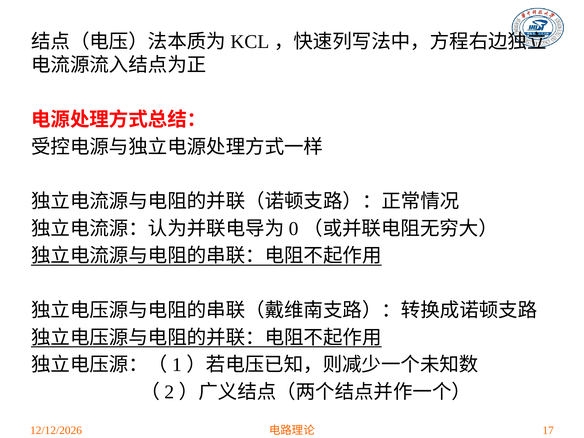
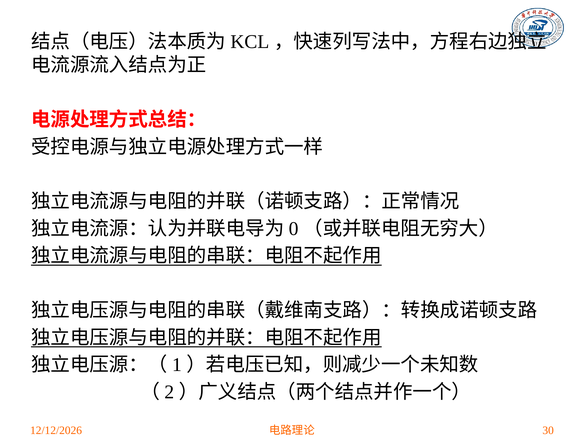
17: 17 -> 30 (548, 430)
